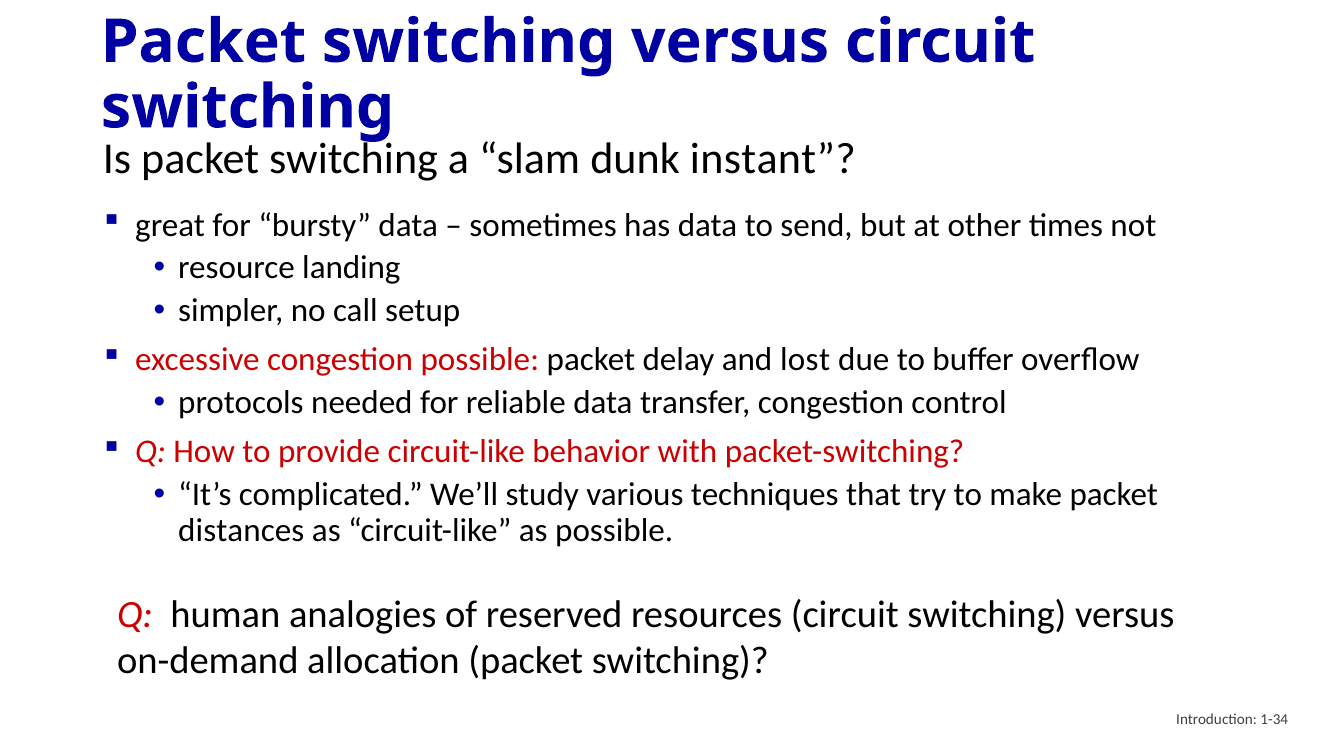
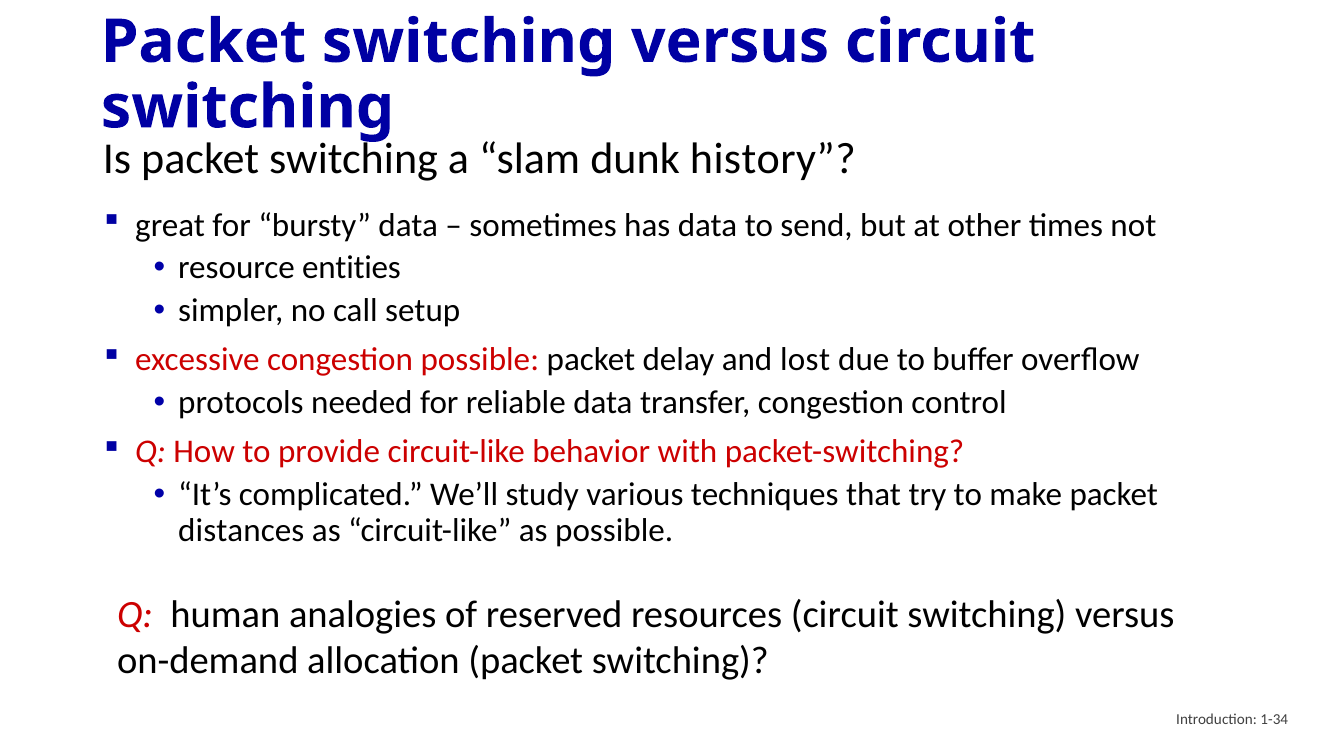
instant: instant -> history (773, 159)
landing: landing -> entities (351, 268)
